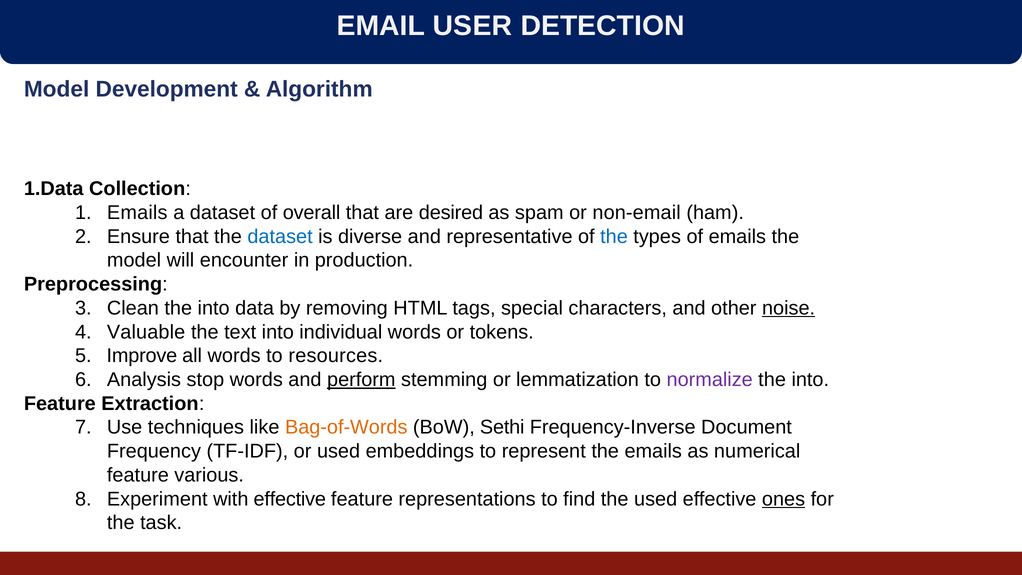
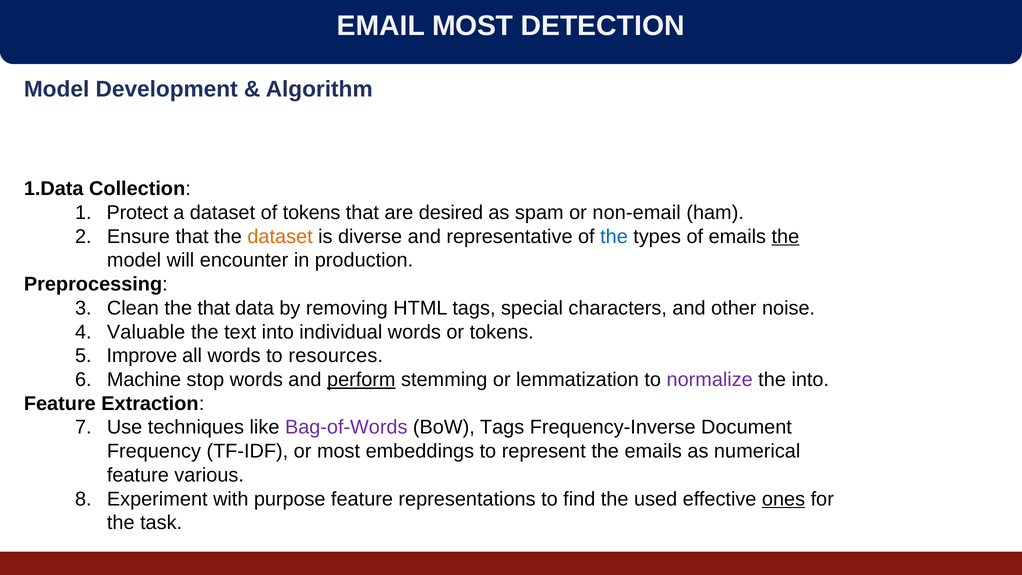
USER: USER -> MOST (473, 26)
Emails: Emails -> Protect (137, 213)
of overall: overall -> tokens (312, 213)
dataset colour: blue -> orange (280, 236)
the underline: none -> present (785, 236)
Clean the into: into -> that (214, 308)
noise underline: present -> none (789, 308)
Analysis: Analysis -> Machine (144, 380)
Bag-of-Words colour: orange -> purple (346, 427)
BoW Sethi: Sethi -> Tags (502, 427)
or used: used -> most (339, 451)
with effective: effective -> purpose (290, 499)
